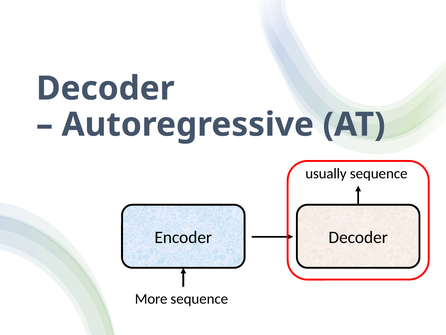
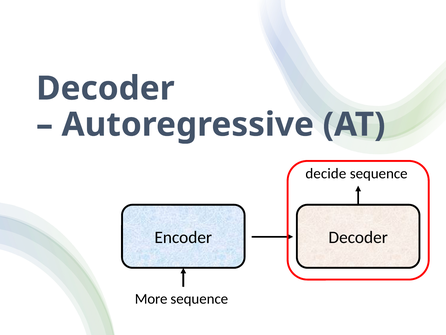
usually: usually -> decide (326, 173)
